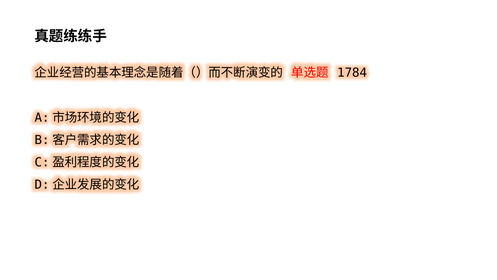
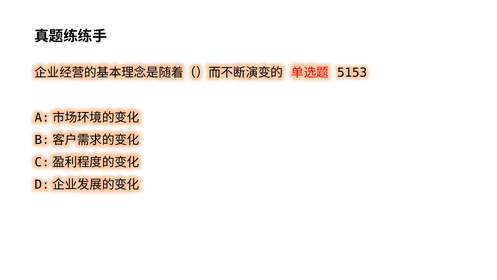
1784: 1784 -> 5153 (352, 73)
